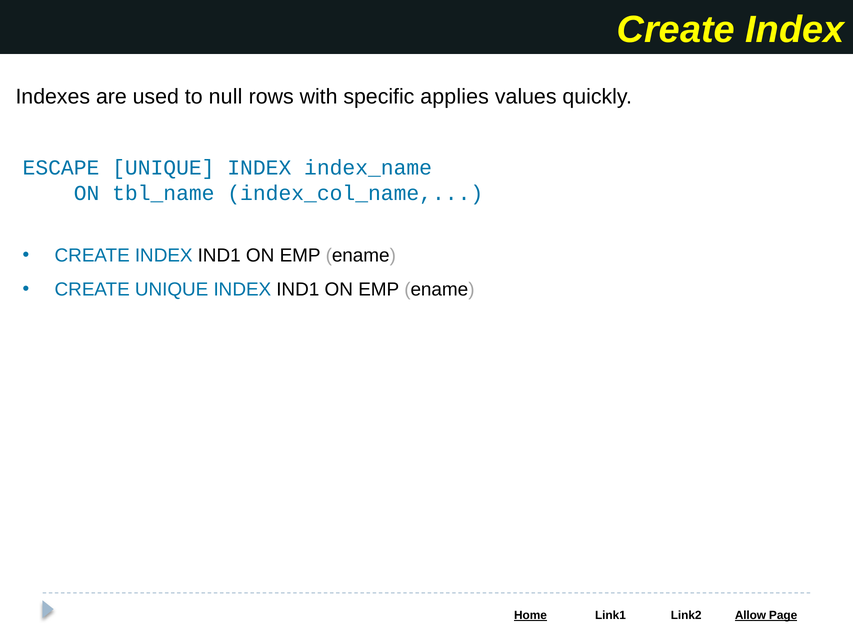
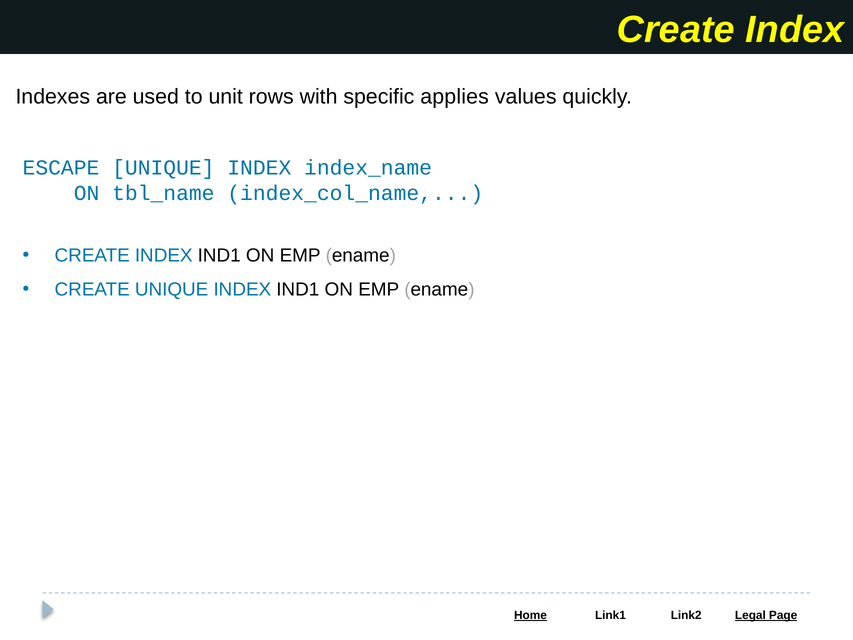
null: null -> unit (226, 97)
Allow: Allow -> Legal (750, 615)
